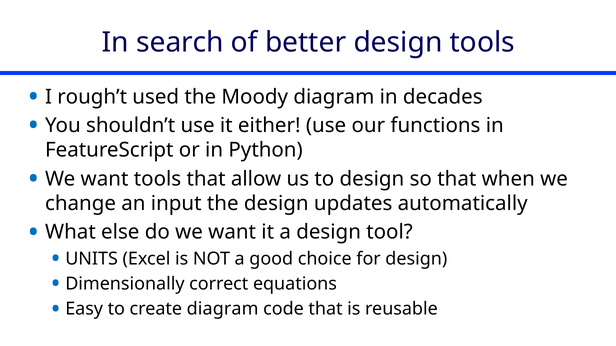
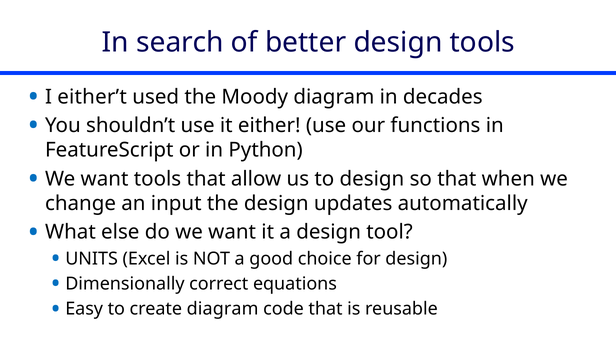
rough’t: rough’t -> either’t (92, 97)
